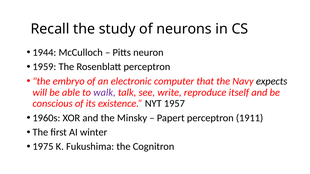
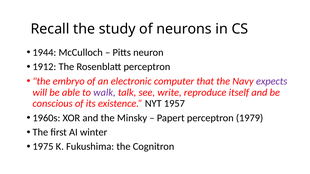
1959: 1959 -> 1912 (44, 67)
expects colour: black -> purple (272, 81)
1911: 1911 -> 1979 (250, 118)
